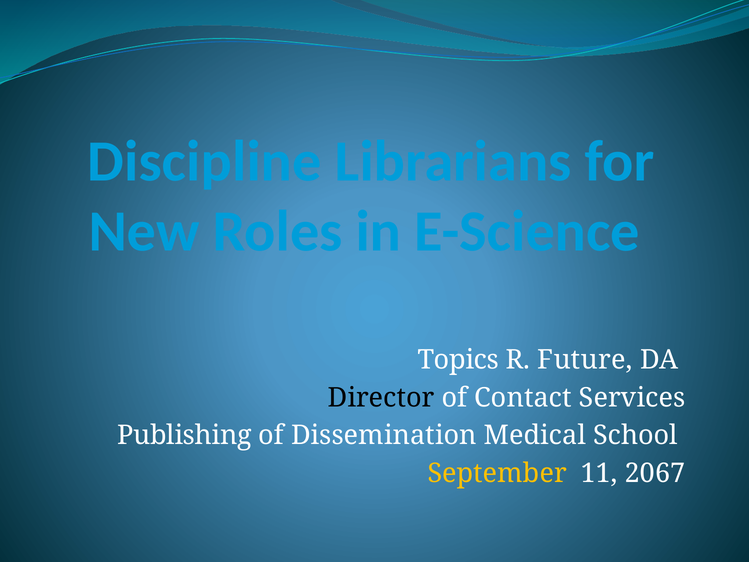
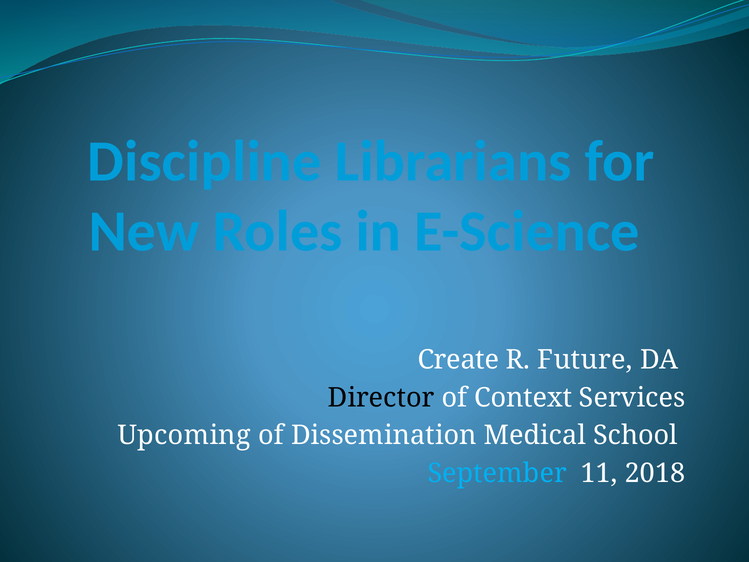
Topics: Topics -> Create (458, 360)
Contact: Contact -> Context (523, 398)
Publishing: Publishing -> Upcoming (184, 435)
September colour: yellow -> light blue (497, 473)
2067: 2067 -> 2018 (655, 473)
